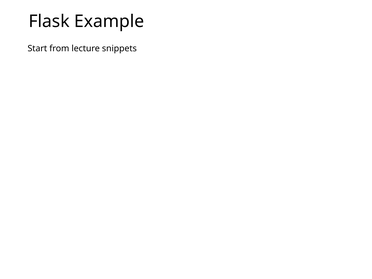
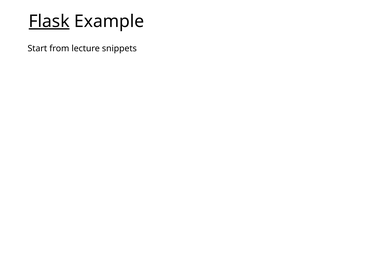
Flask underline: none -> present (49, 21)
